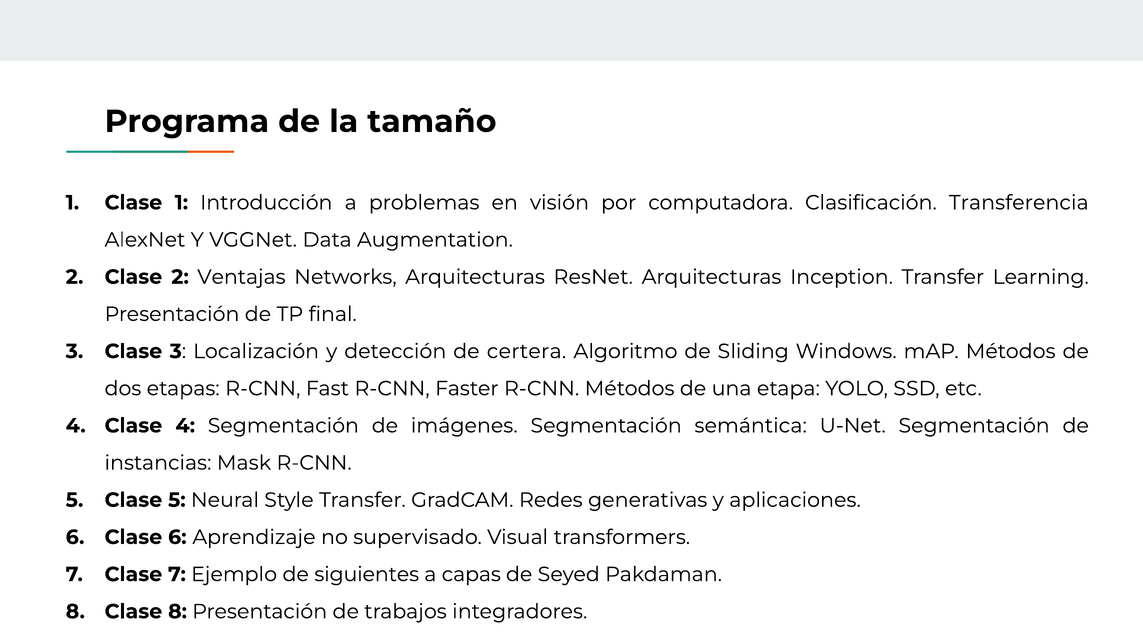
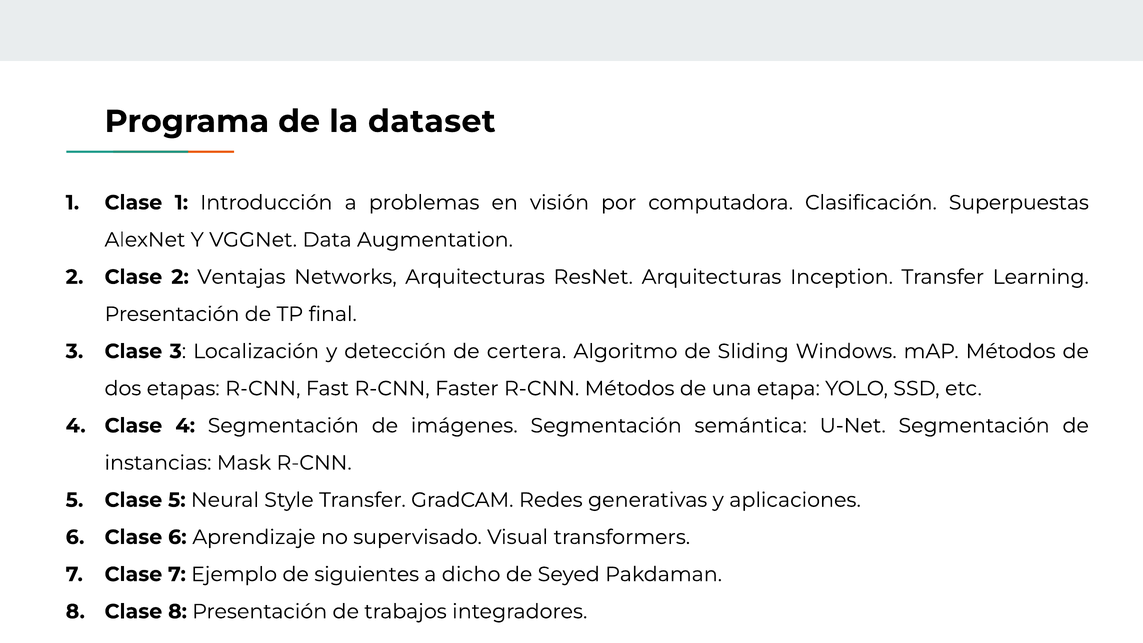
tamaño: tamaño -> dataset (432, 121)
Transferencia: Transferencia -> Superpuestas (1019, 203)
capas: capas -> dicho (471, 574)
